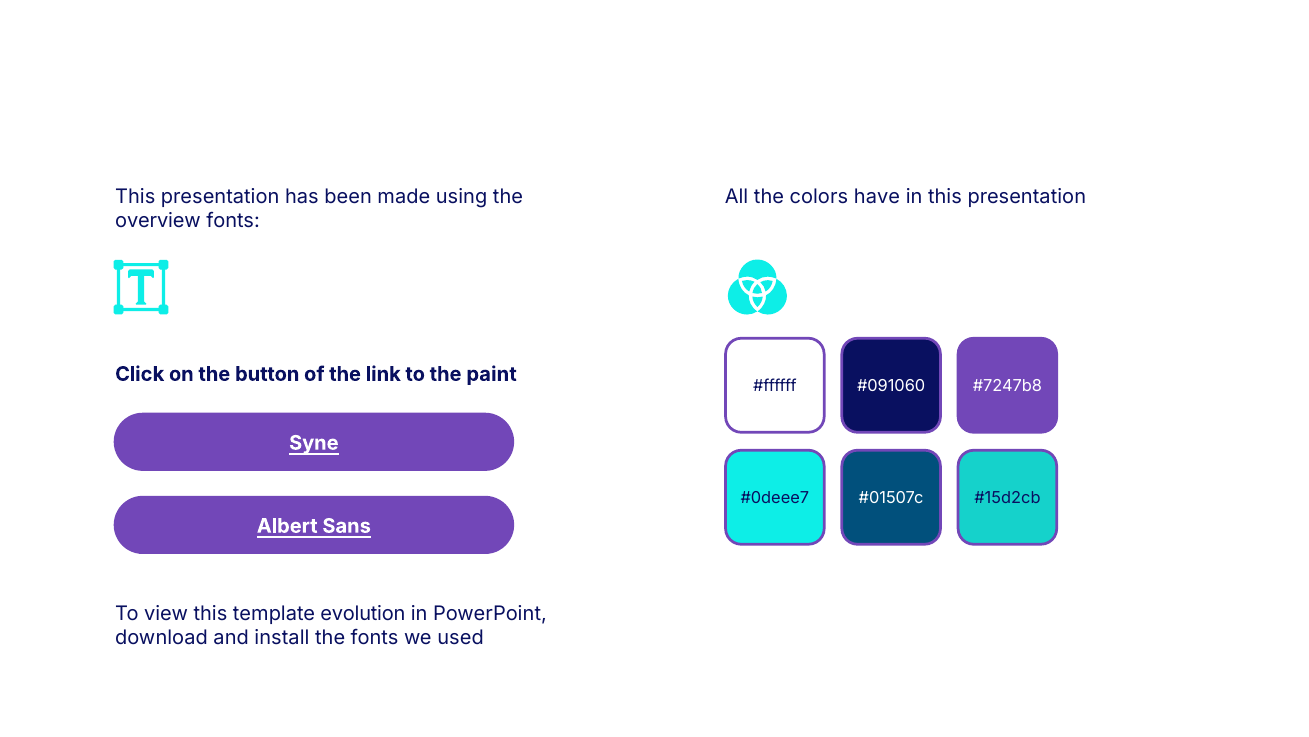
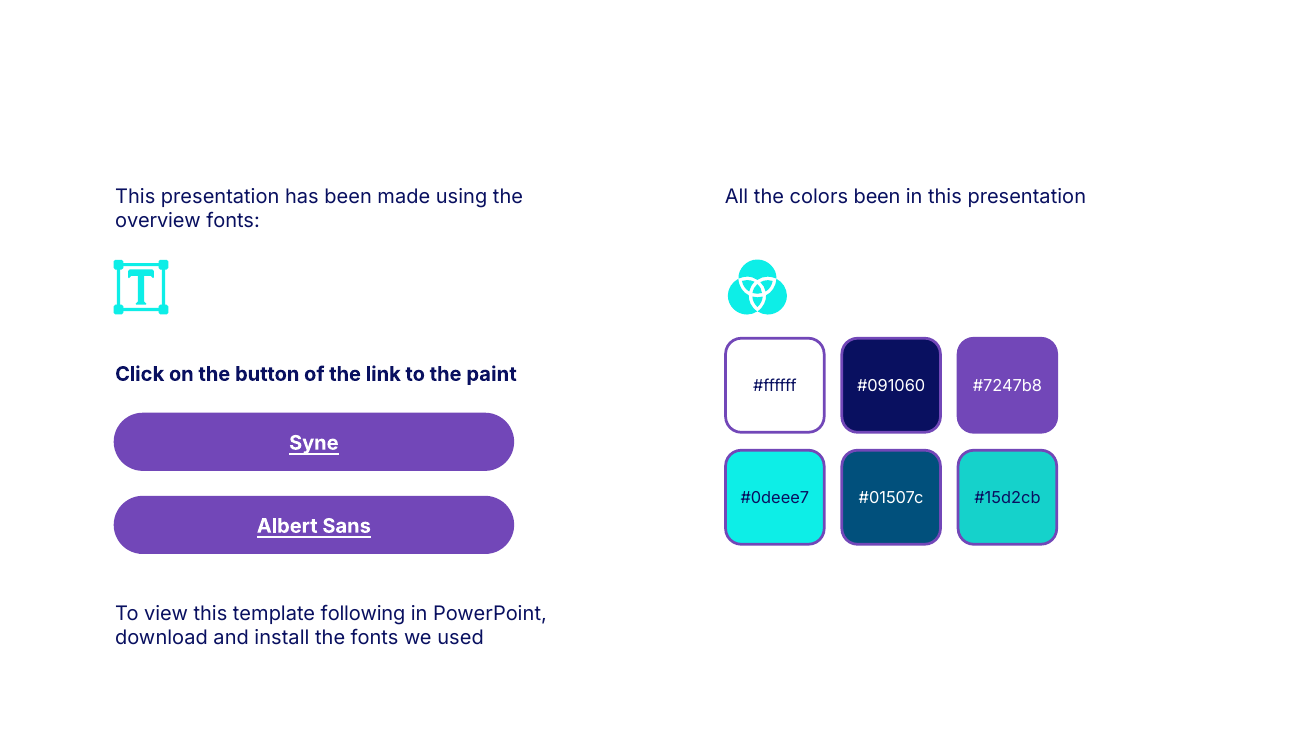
colors have: have -> been (877, 197)
evolution: evolution -> following (363, 614)
